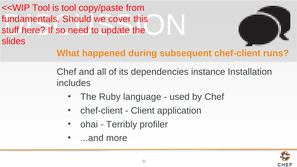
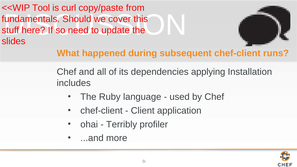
is tool: tool -> curl (69, 8)
instance: instance -> applying (208, 72)
